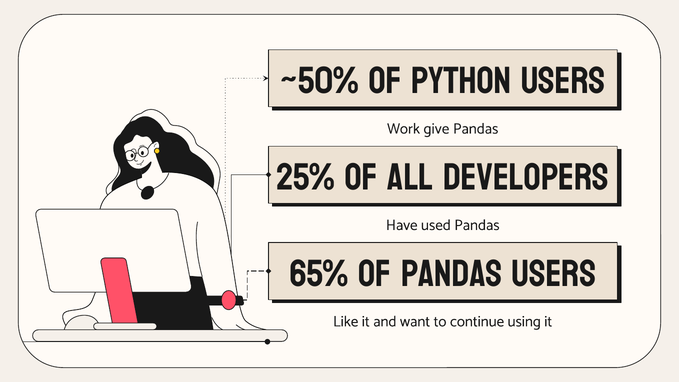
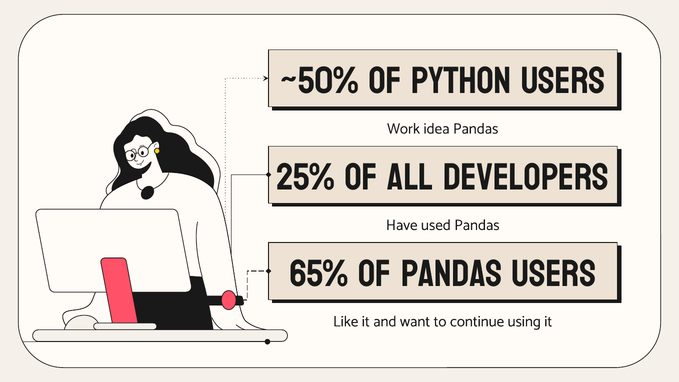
give: give -> idea (437, 129)
